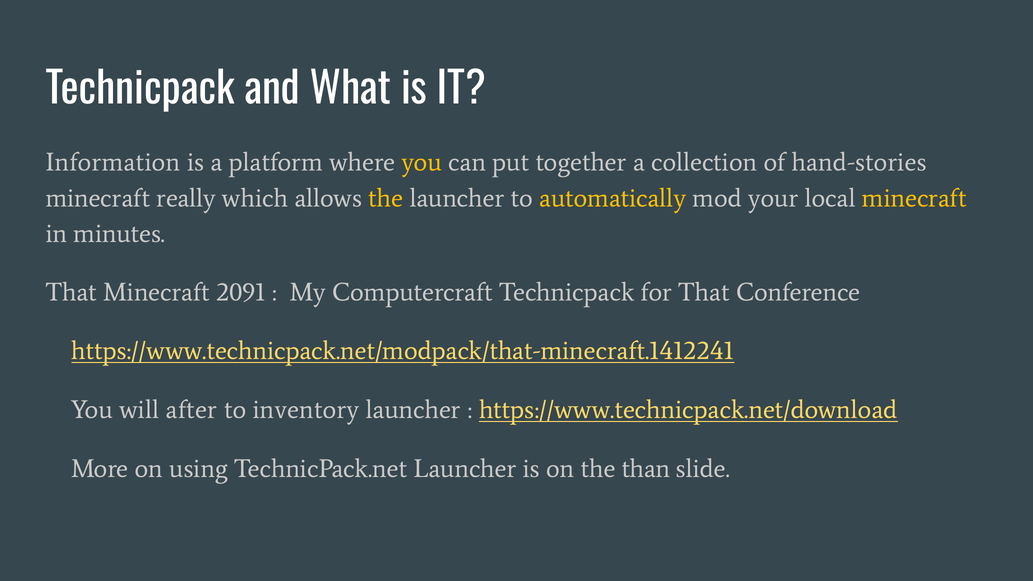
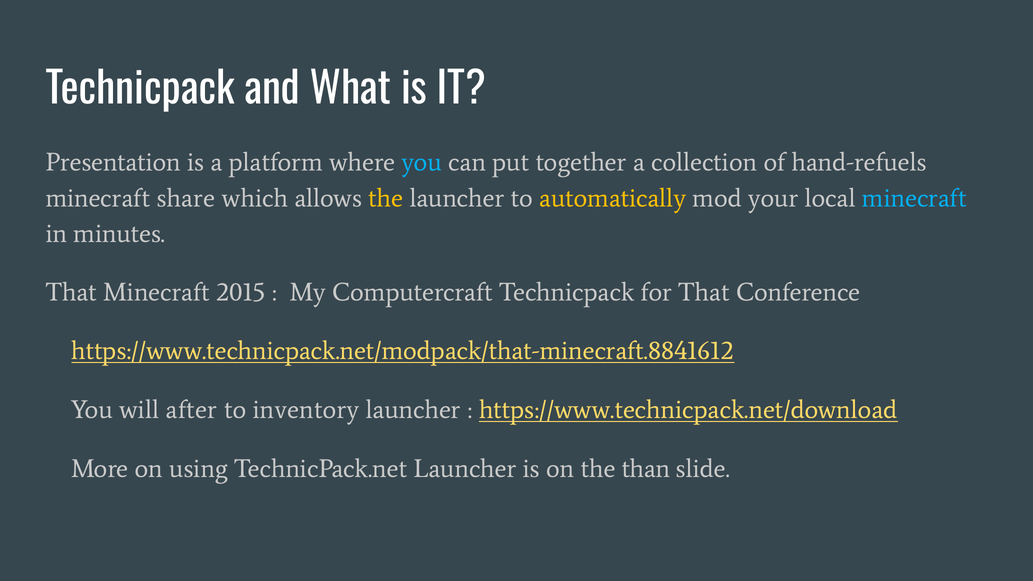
Information: Information -> Presentation (113, 162)
you colour: yellow -> light blue (422, 162)
hand-stories: hand-stories -> hand-refuels (859, 162)
really: really -> share (186, 198)
minecraft colour: yellow -> light blue (914, 198)
2091: 2091 -> 2015 (241, 292)
https://www.technicpack.net/modpack/that-minecraft.1412241: https://www.technicpack.net/modpack/that-minecraft.1412241 -> https://www.technicpack.net/modpack/that-minecraft.8841612 (403, 351)
